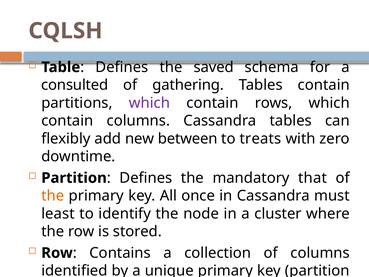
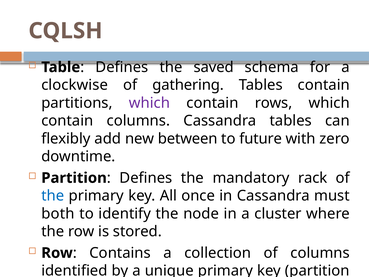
consulted: consulted -> clockwise (75, 85)
treats: treats -> future (261, 139)
that: that -> rack (313, 178)
the colour: orange -> blue (53, 196)
least: least -> both (58, 213)
